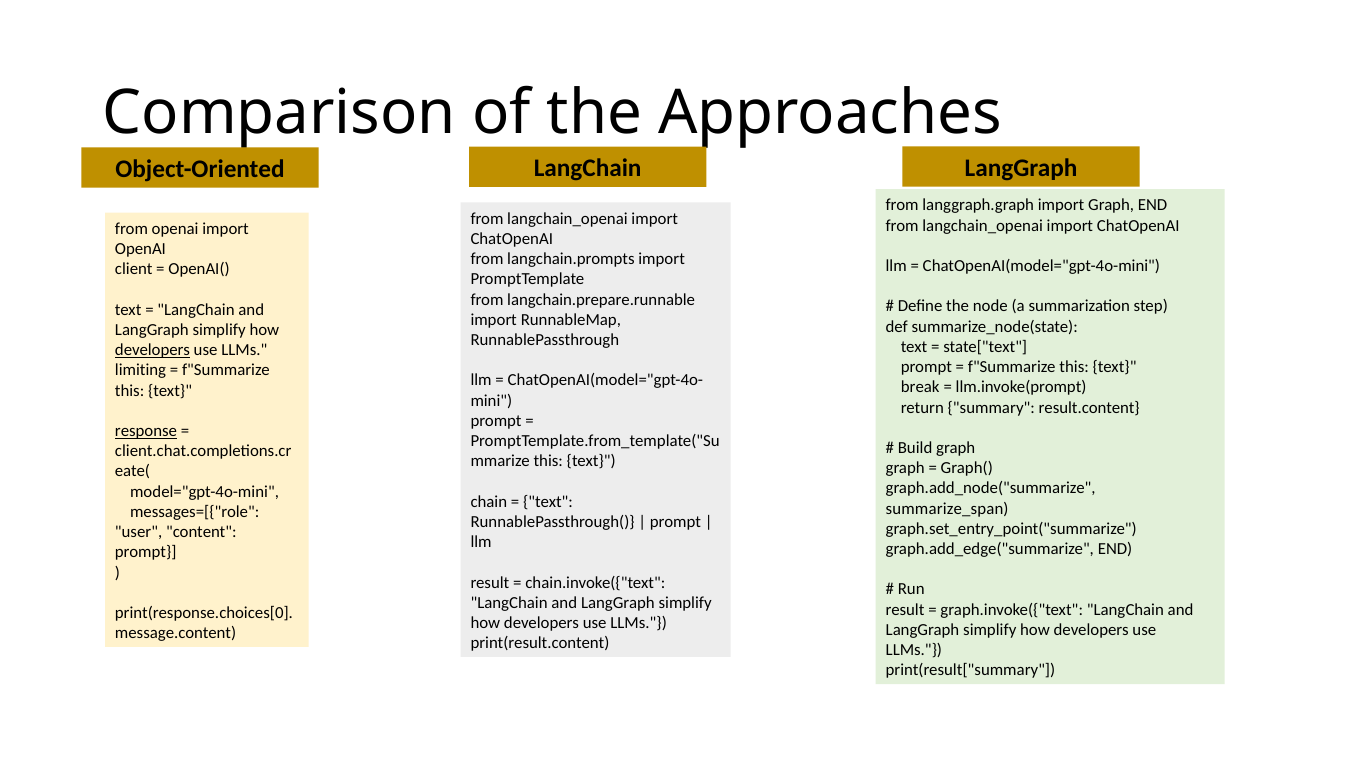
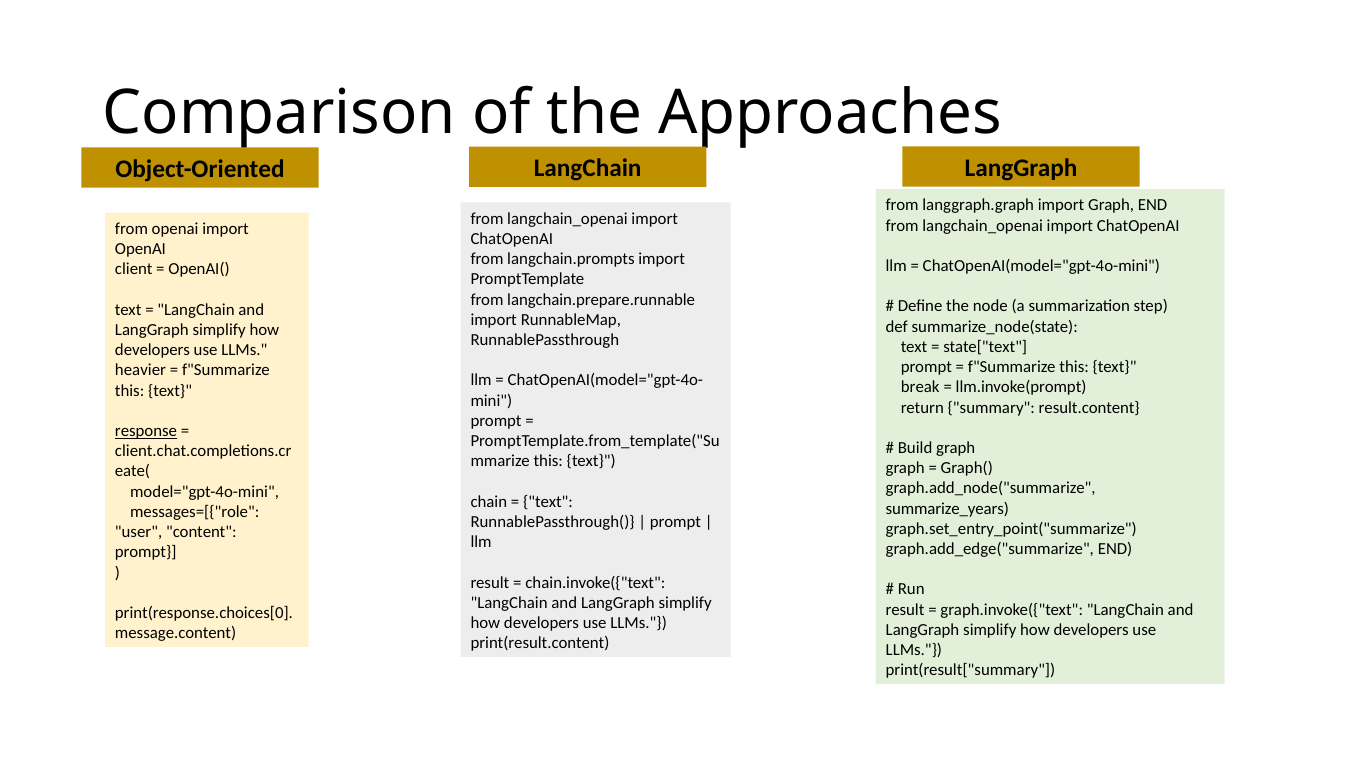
developers underline: present -> none (152, 350)
limiting: limiting -> heavier (141, 370)
summarize_span: summarize_span -> summarize_years (947, 509)
